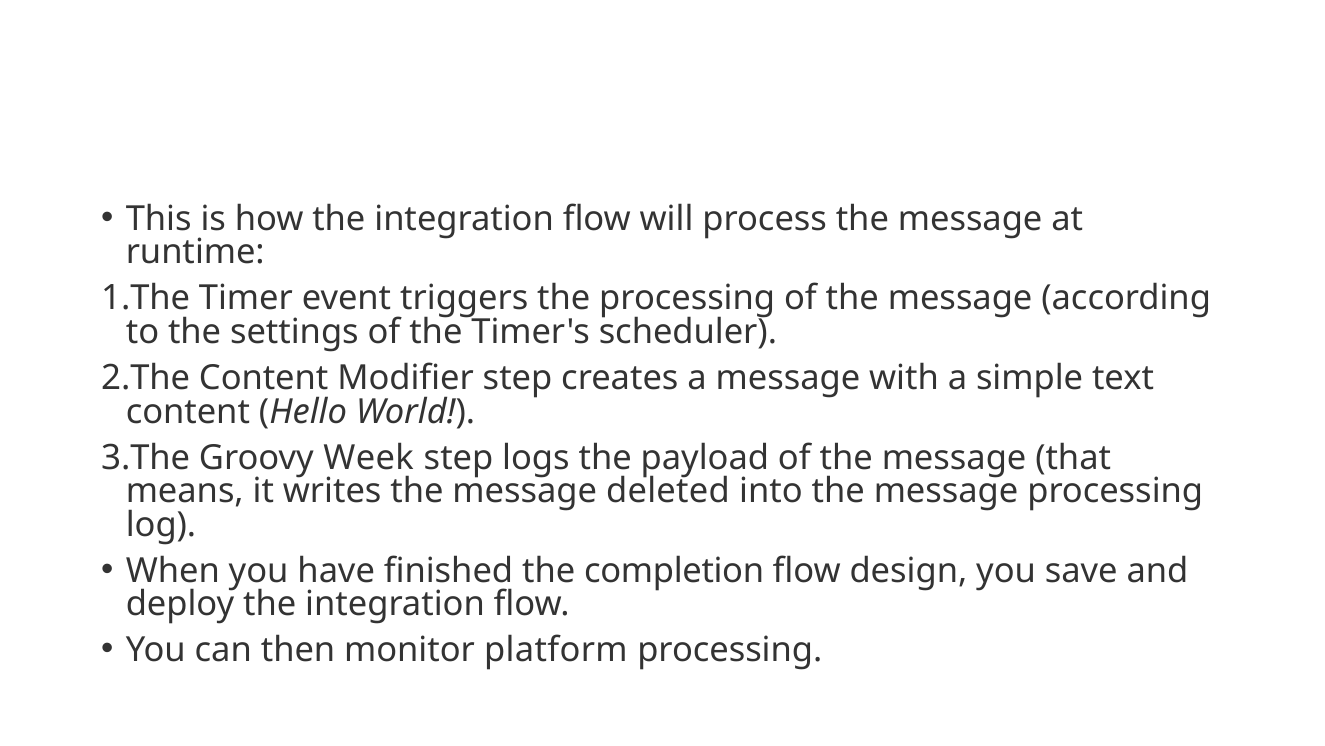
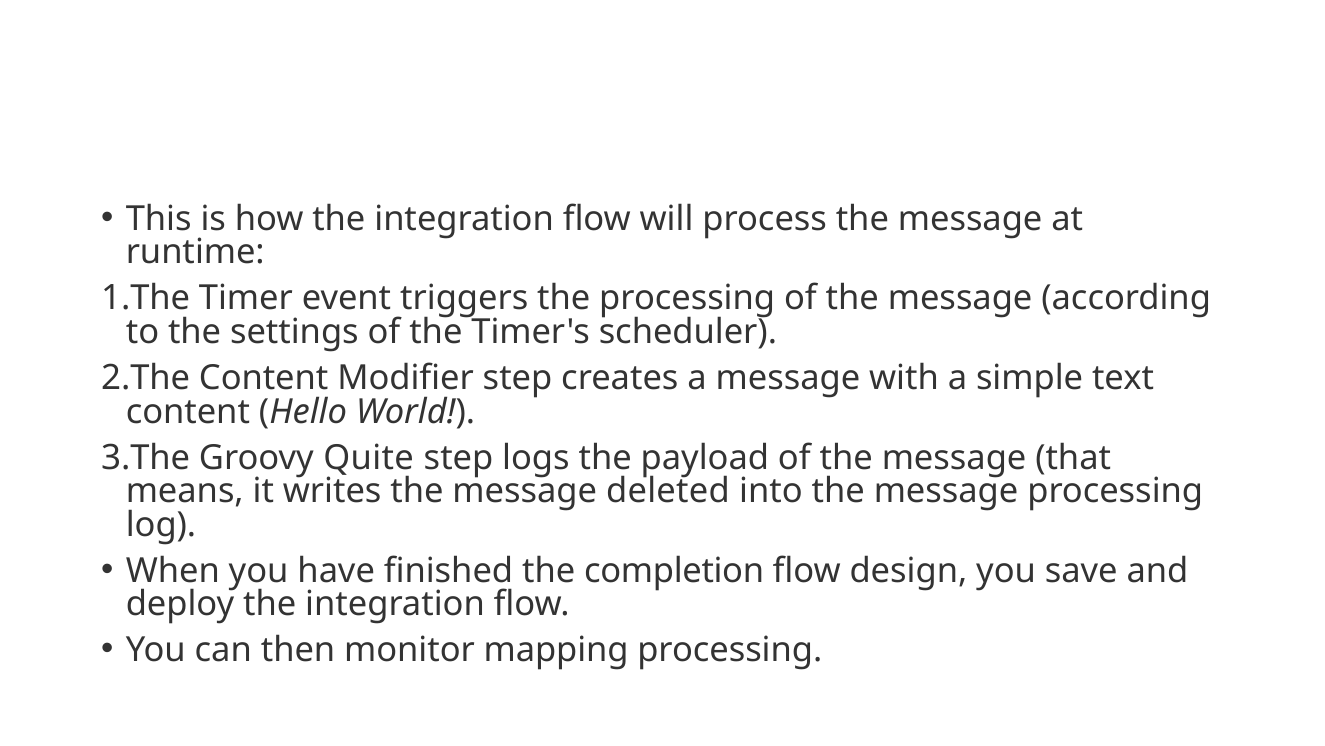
Week: Week -> Quite (369, 457)
platform: platform -> mapping (556, 650)
